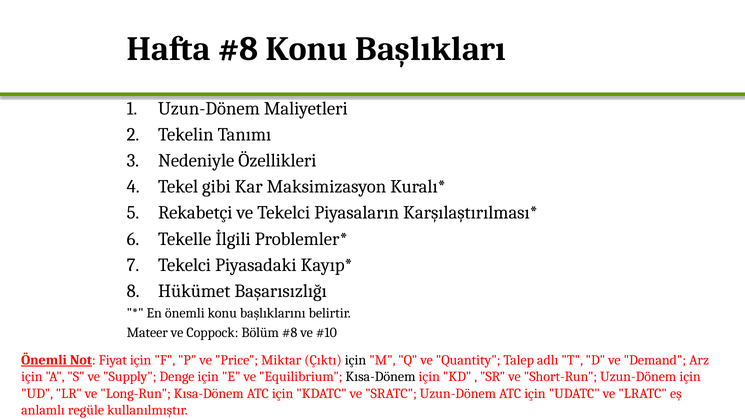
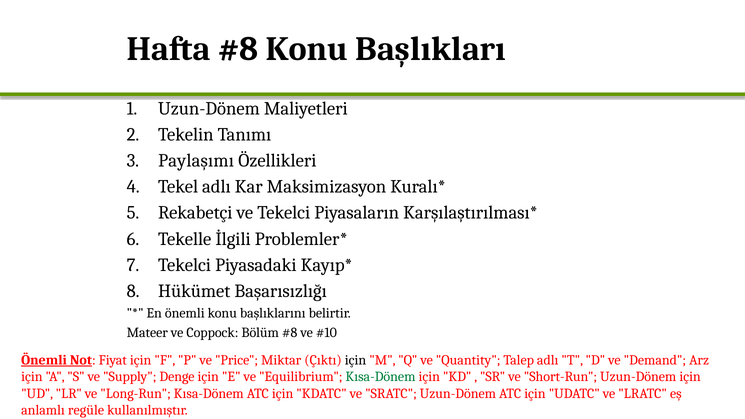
Nedeniyle: Nedeniyle -> Paylaşımı (196, 161)
Tekel gibi: gibi -> adlı (216, 187)
Kısa-Dönem colour: black -> green (380, 377)
